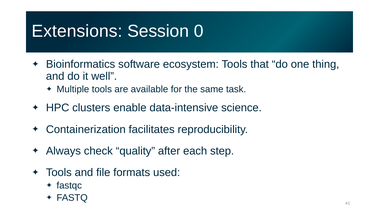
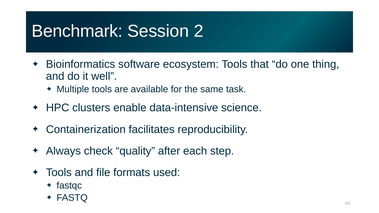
Extensions: Extensions -> Benchmark (77, 31)
0: 0 -> 2 (199, 31)
